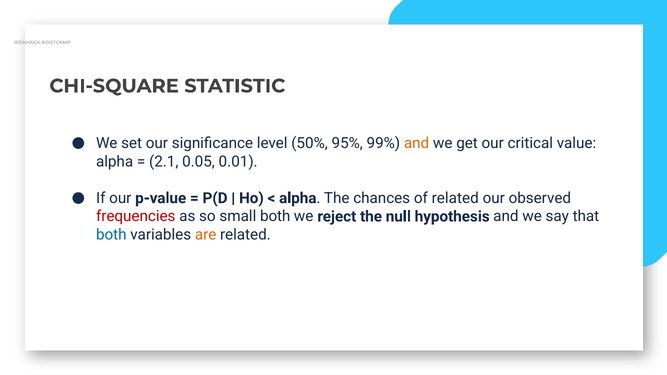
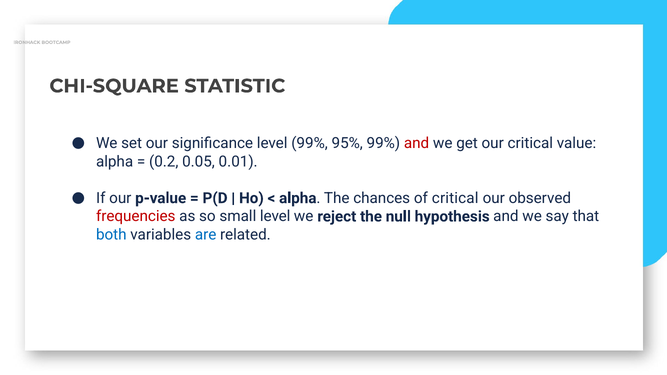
level 50%: 50% -> 99% (310, 143)
and colour: orange -> red (417, 143)
2.1: 2.1 -> 0.2 (164, 162)
of related: related -> critical (455, 198)
small both: both -> level (275, 217)
are colour: orange -> blue (206, 235)
